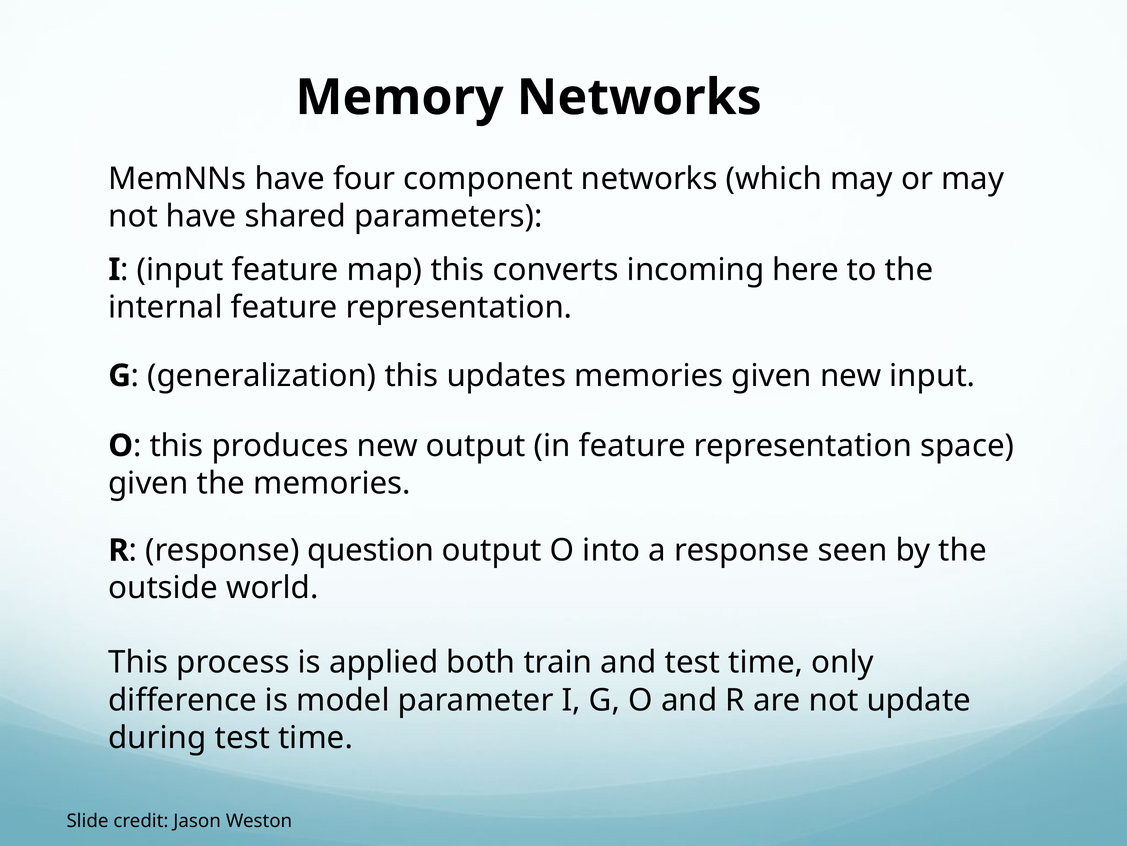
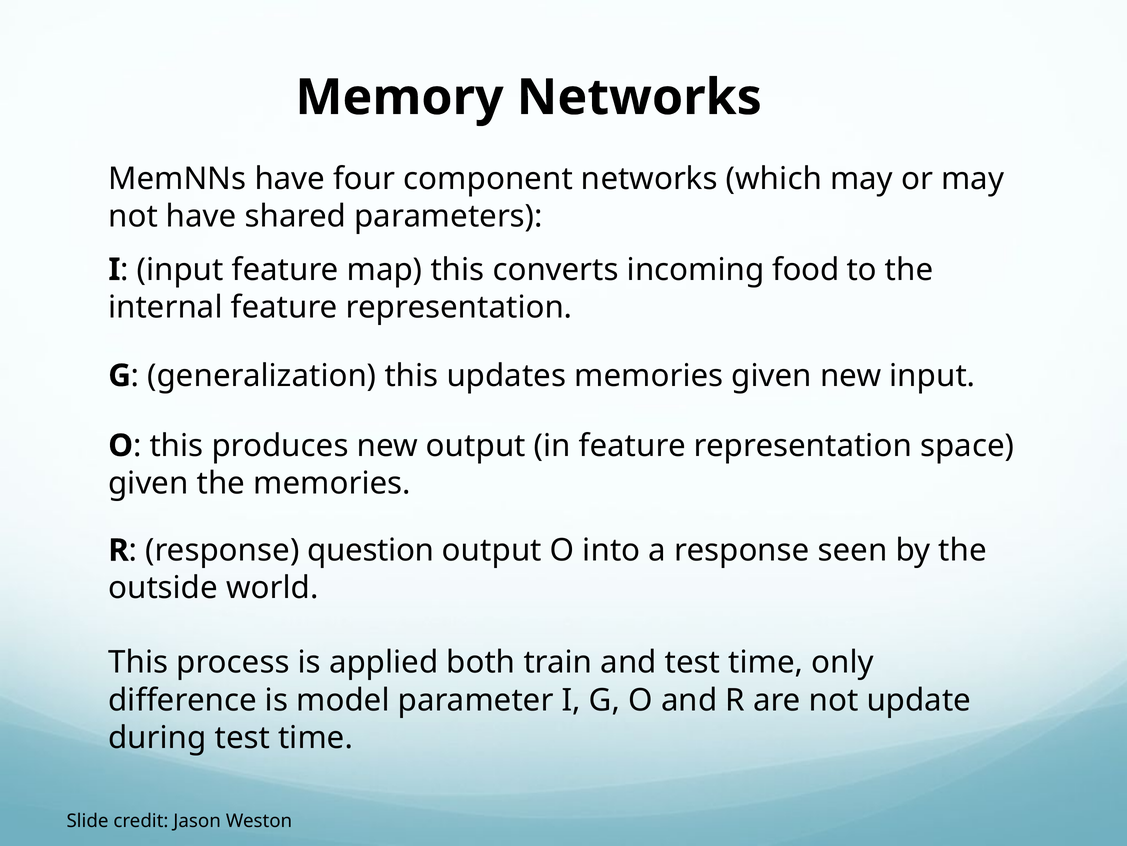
here: here -> food (806, 269)
